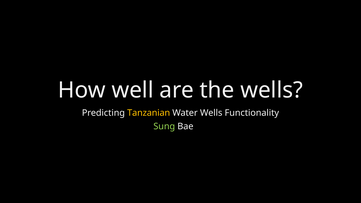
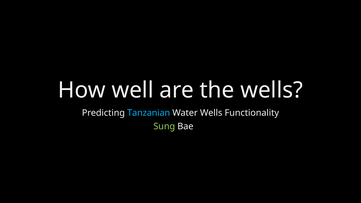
Tanzanian colour: yellow -> light blue (149, 113)
